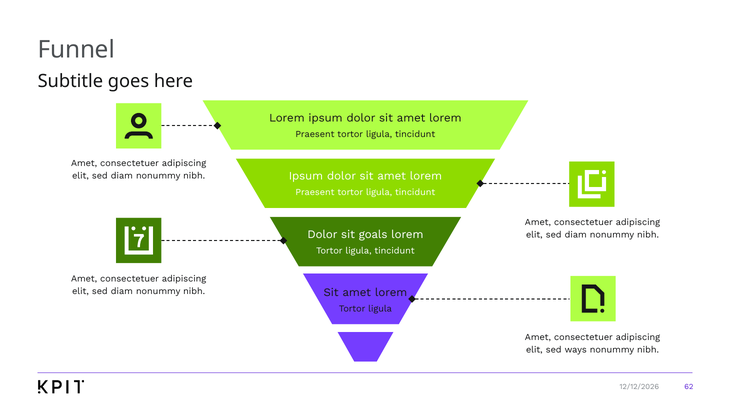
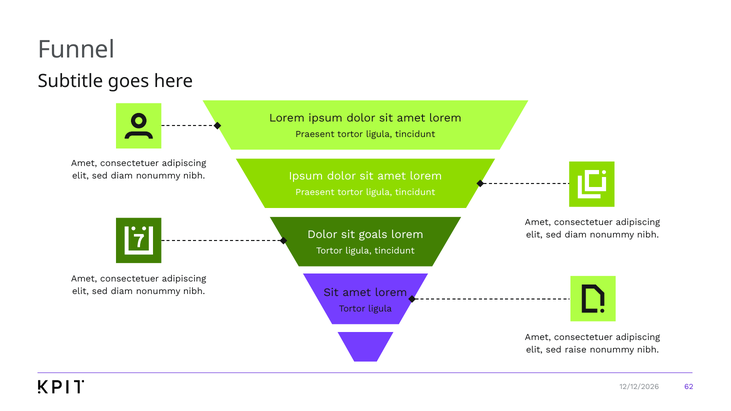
ways: ways -> raise (576, 350)
